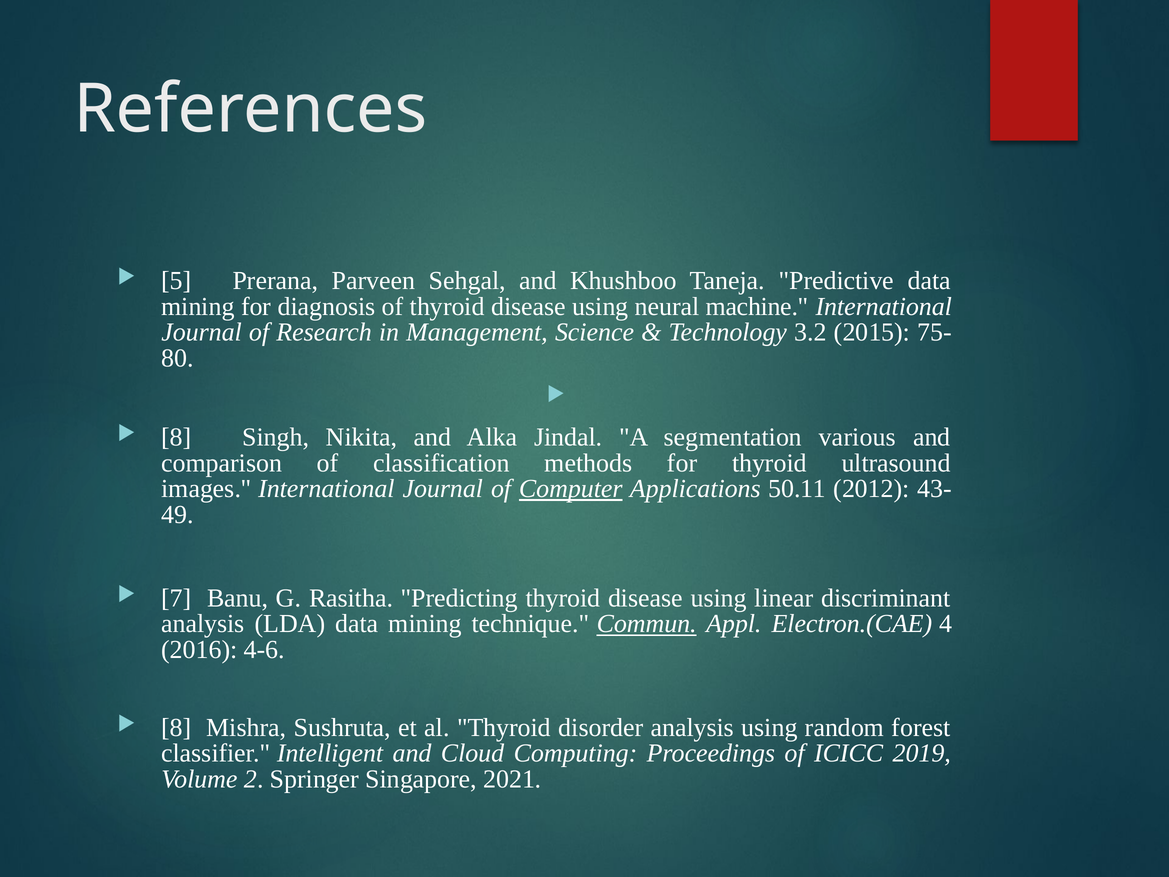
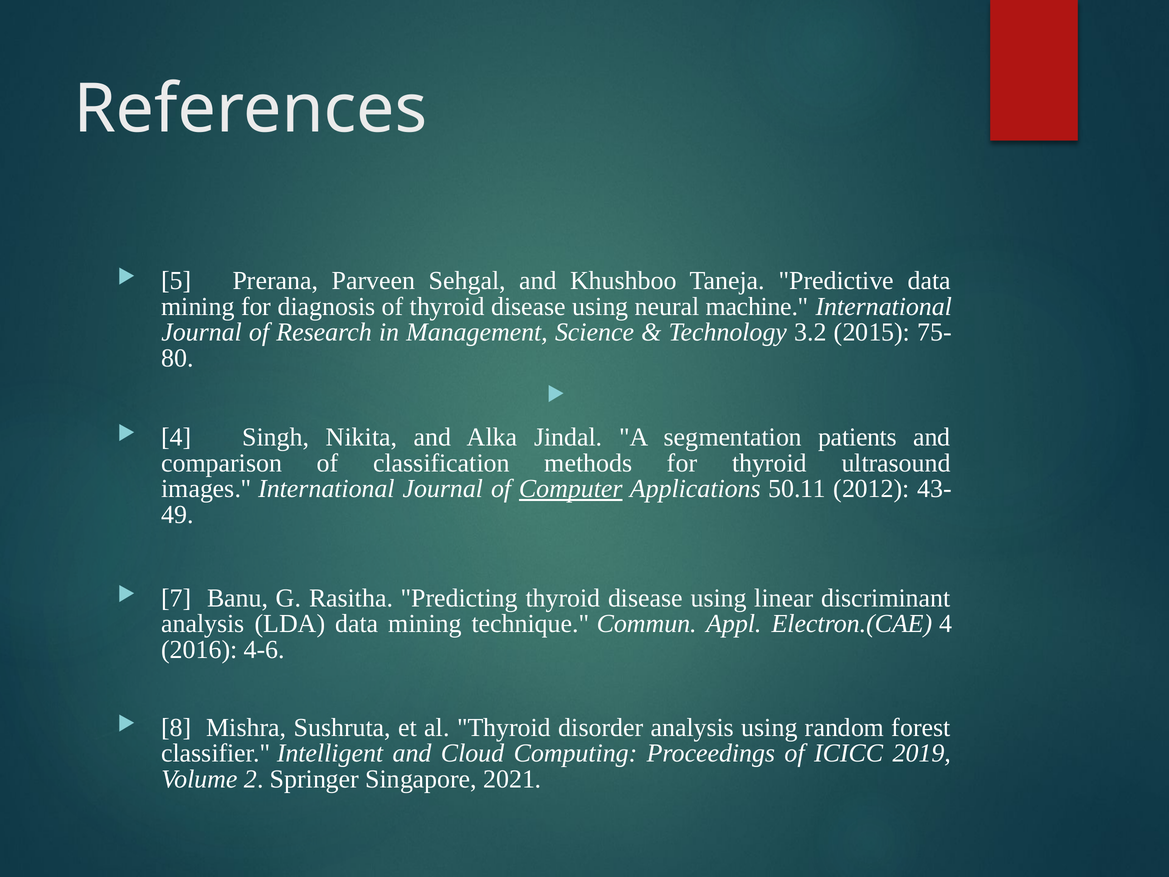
8: 8 -> 4 (176, 437)
various: various -> patients (858, 437)
Commun underline: present -> none (647, 624)
